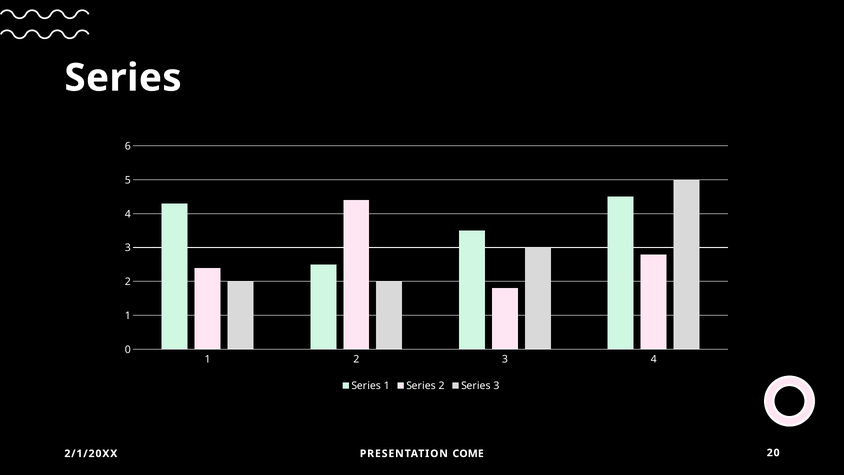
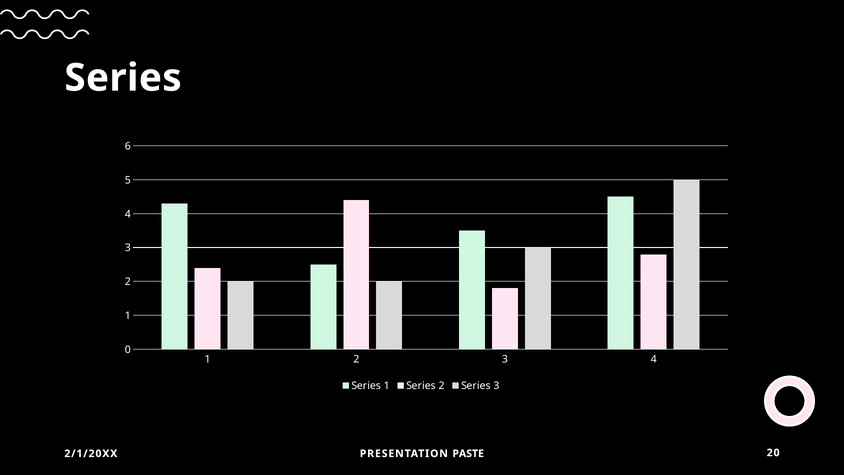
COME: COME -> PASTE (468, 453)
